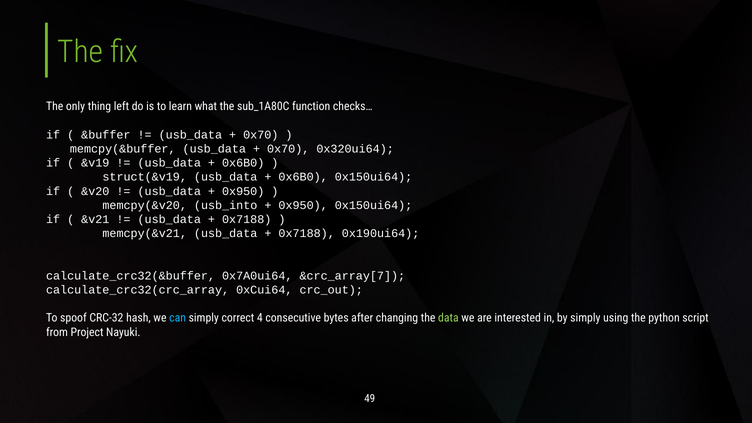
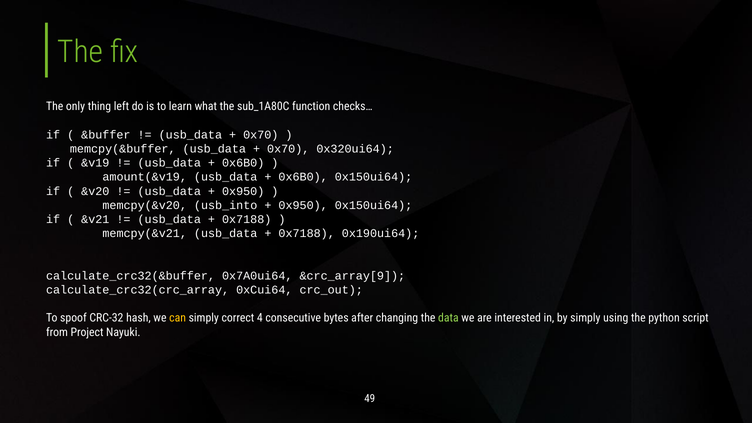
struct(&v19: struct(&v19 -> amount(&v19 (145, 177)
&crc_array[7: &crc_array[7 -> &crc_array[9 (352, 276)
can colour: light blue -> yellow (178, 318)
